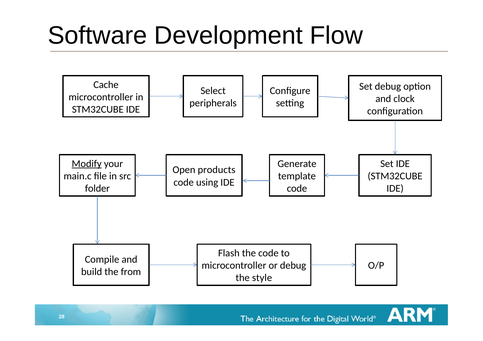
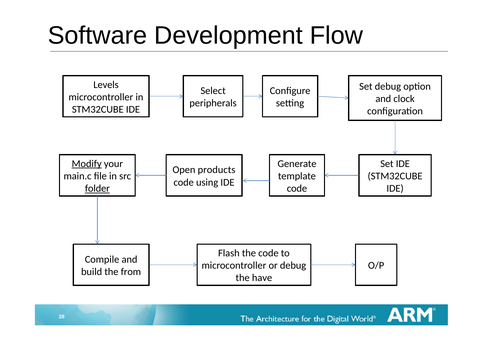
Cache: Cache -> Levels (106, 85)
folder underline: none -> present (97, 189)
style: style -> have (262, 278)
